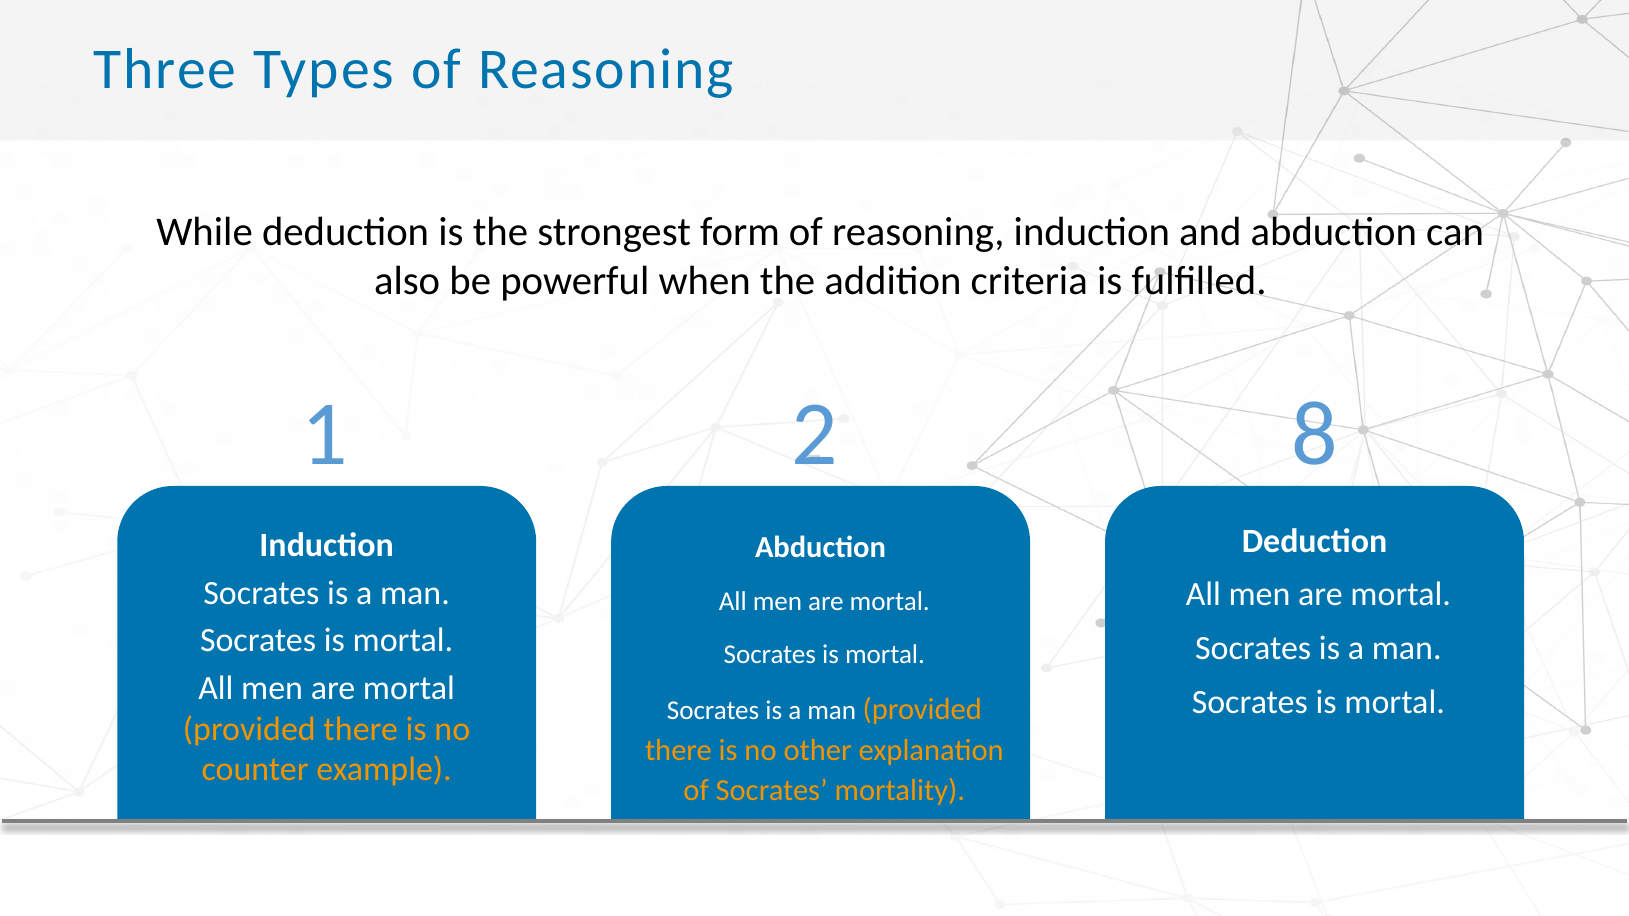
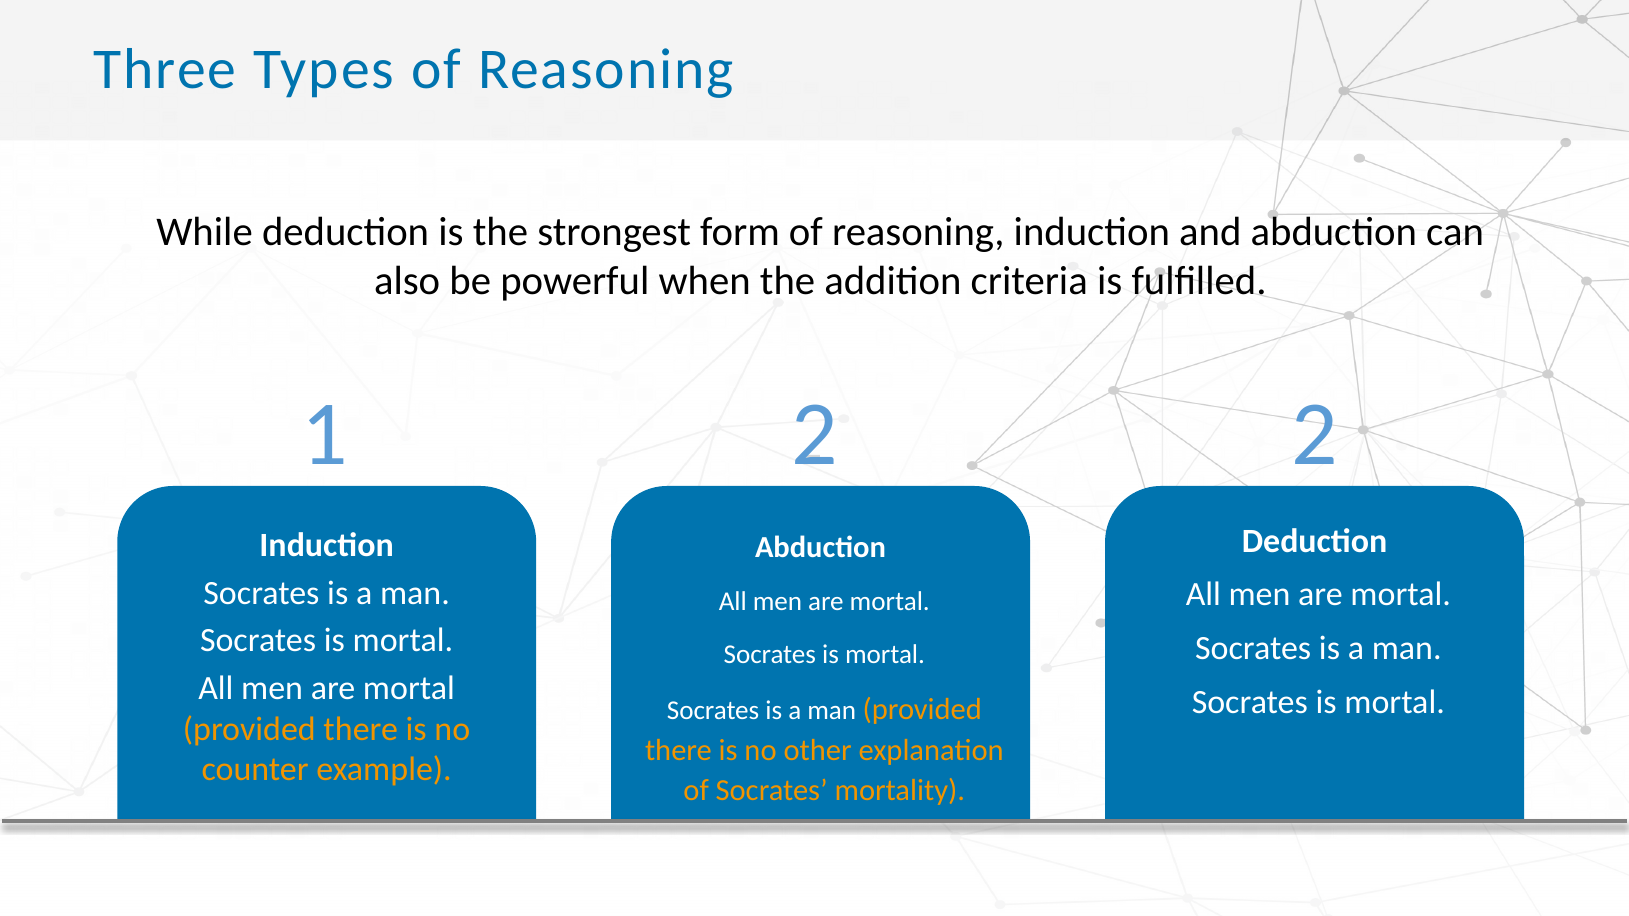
2 8: 8 -> 2 (1315, 434)
